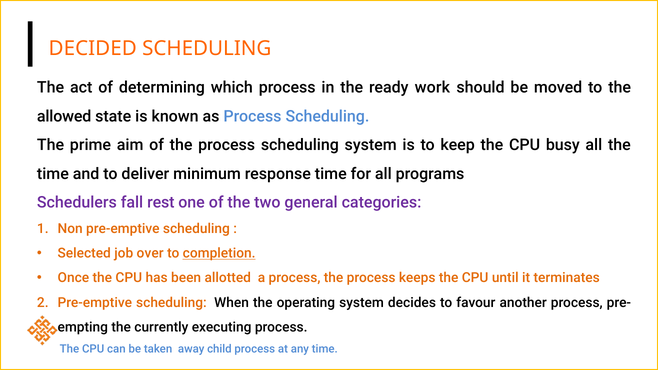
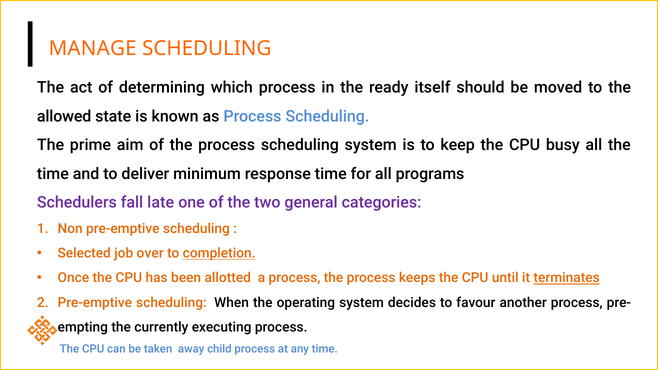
DECIDED: DECIDED -> MANAGE (93, 49)
work: work -> itself (432, 88)
rest: rest -> late (161, 203)
terminates underline: none -> present (567, 278)
